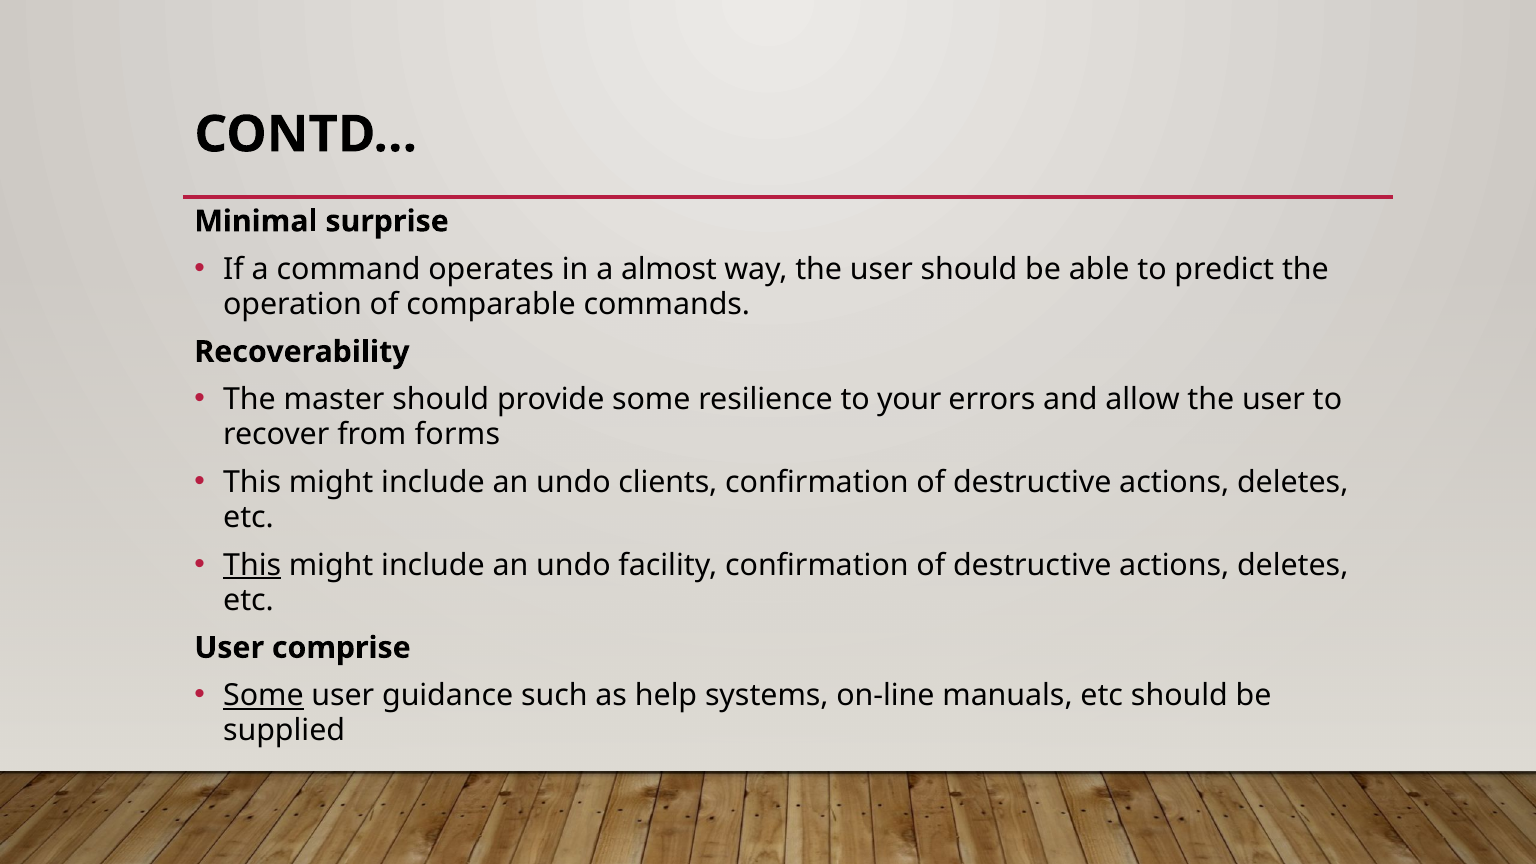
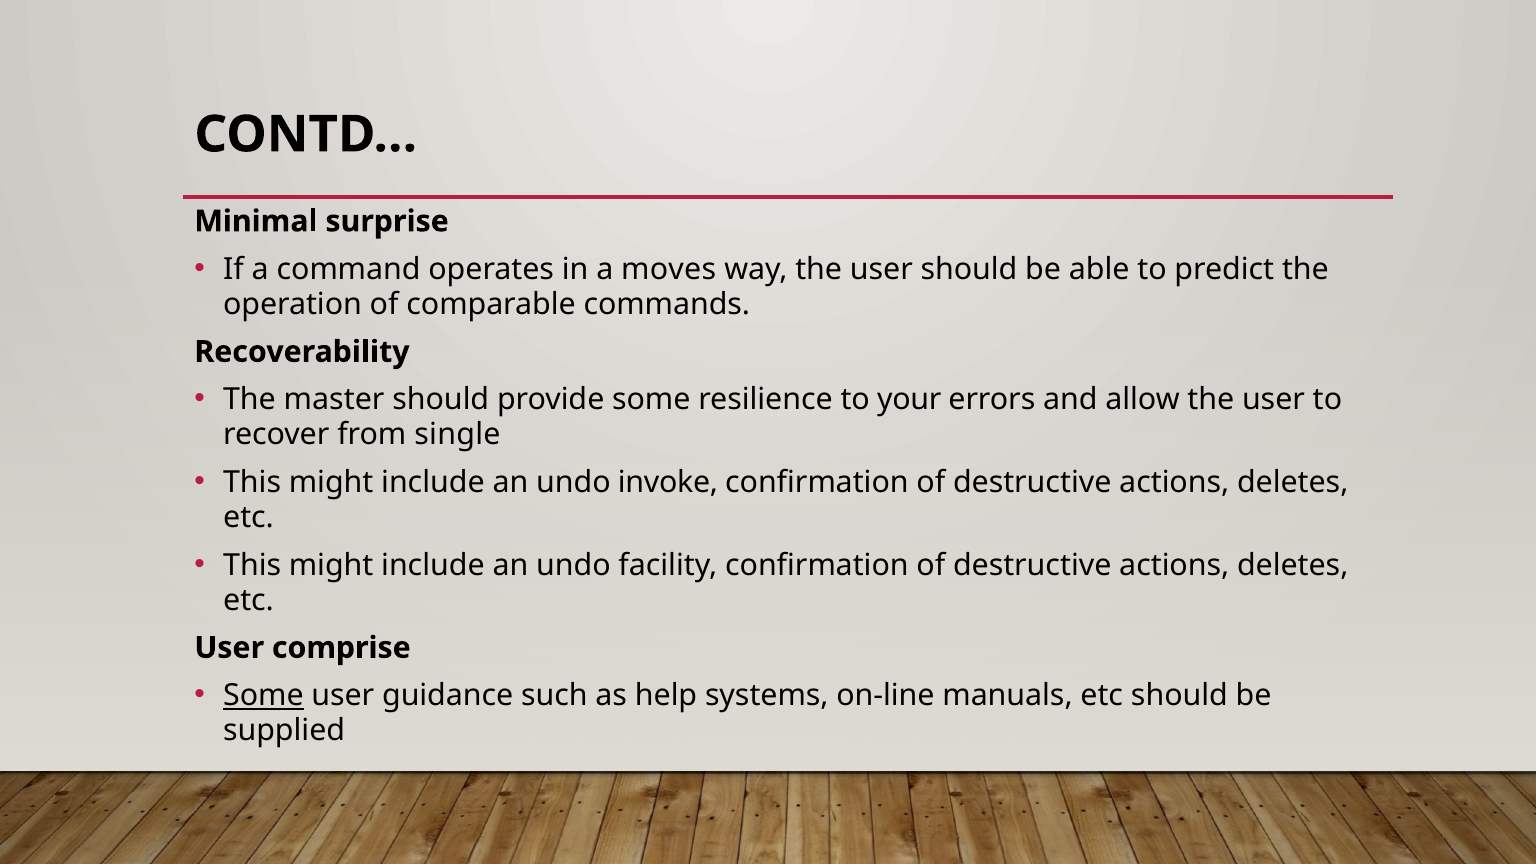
almost: almost -> moves (669, 269)
forms: forms -> single (457, 435)
clients: clients -> invoke (668, 482)
This underline: present -> none (252, 565)
